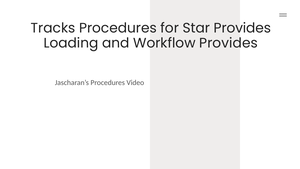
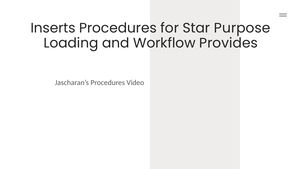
Tracks: Tracks -> Inserts (53, 28)
Star Provides: Provides -> Purpose (242, 28)
